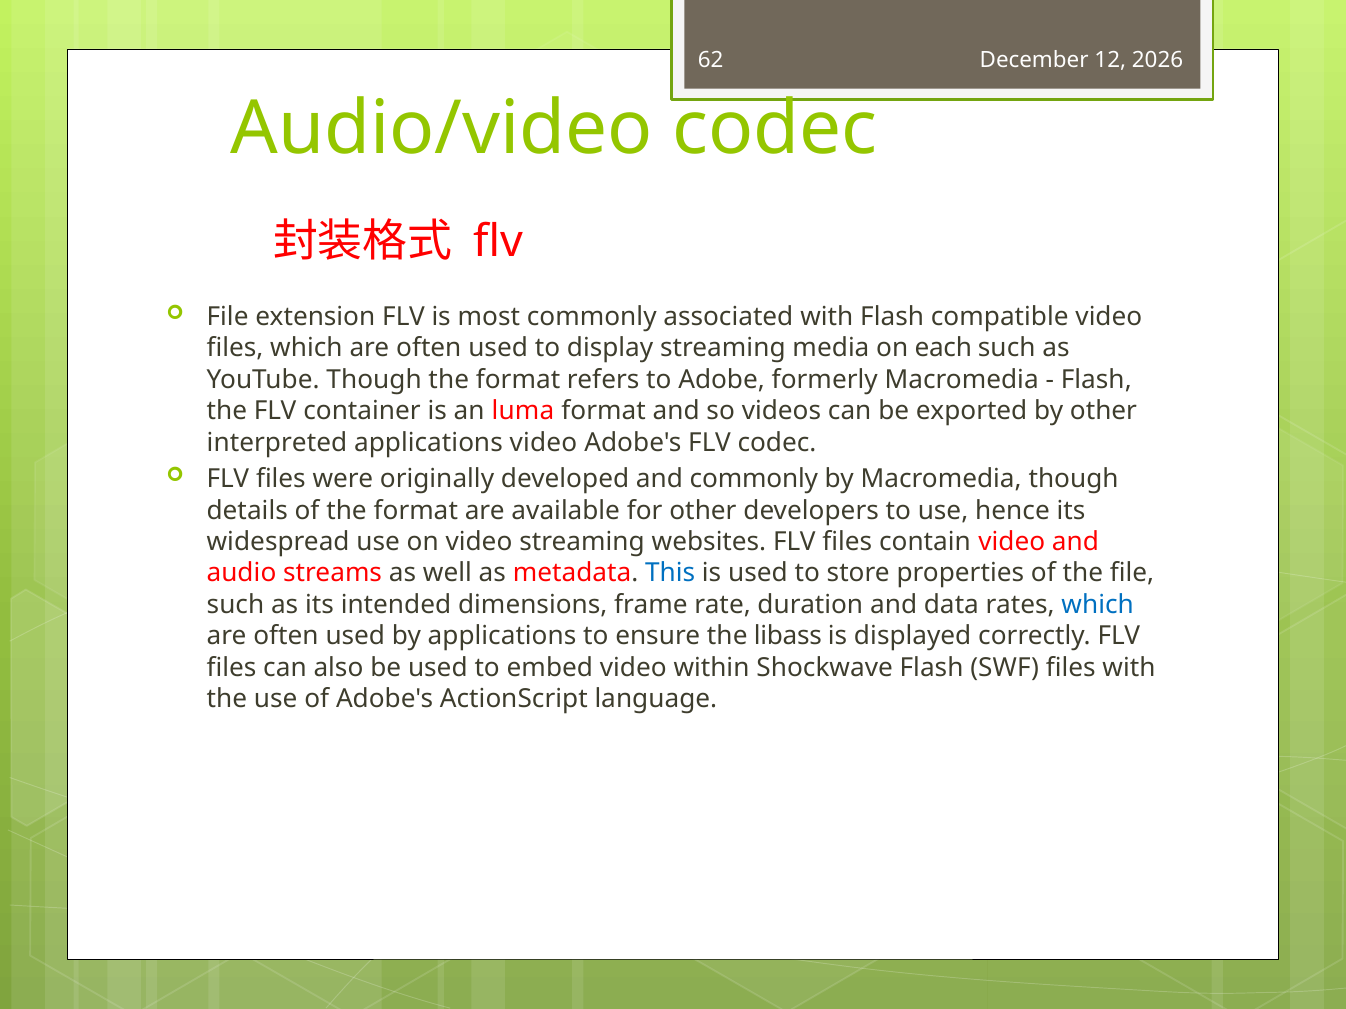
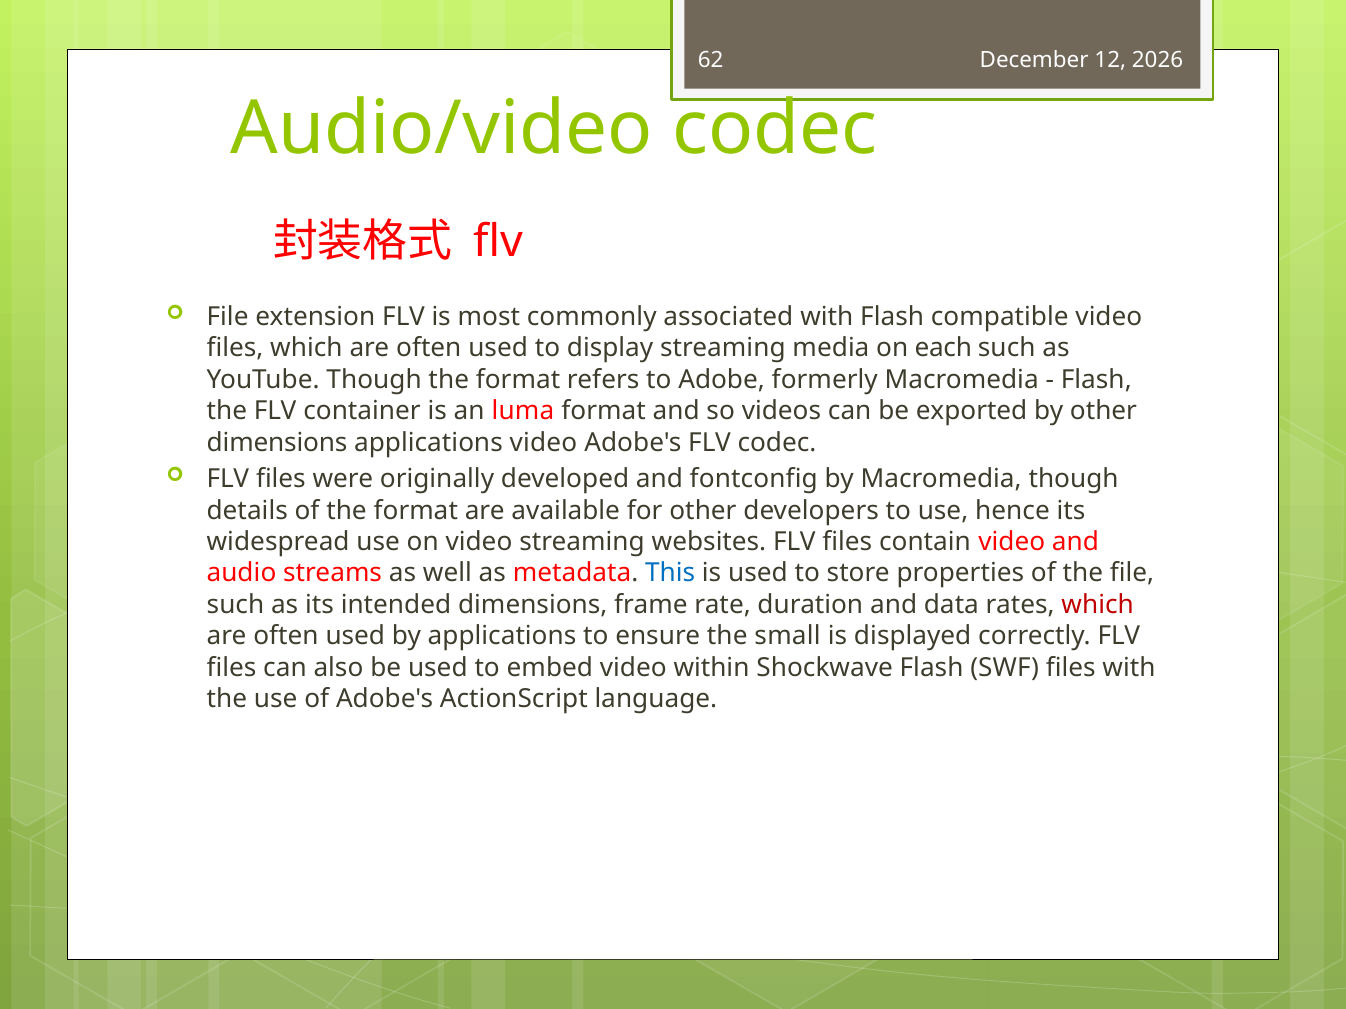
interpreted: interpreted -> dimensions (277, 443)
and commonly: commonly -> fontconfig (754, 479)
which colour: blue -> red (1098, 605)
libass: libass -> small (788, 636)
